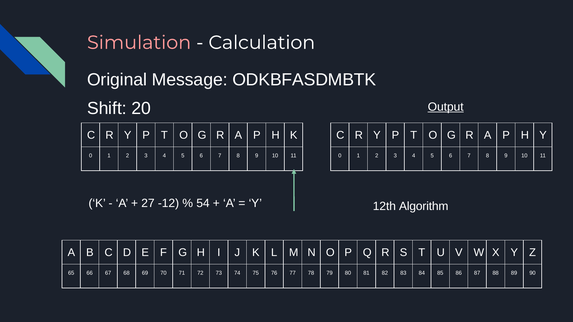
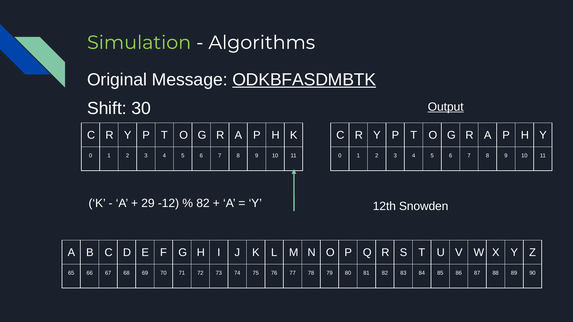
Simulation colour: pink -> light green (139, 43)
Calculation: Calculation -> Algorithms (262, 43)
ODKBFASDMBTK underline: none -> present (304, 80)
20: 20 -> 30 (141, 109)
27: 27 -> 29 (148, 203)
54: 54 -> 82 (203, 203)
Algorithm: Algorithm -> Snowden (424, 207)
